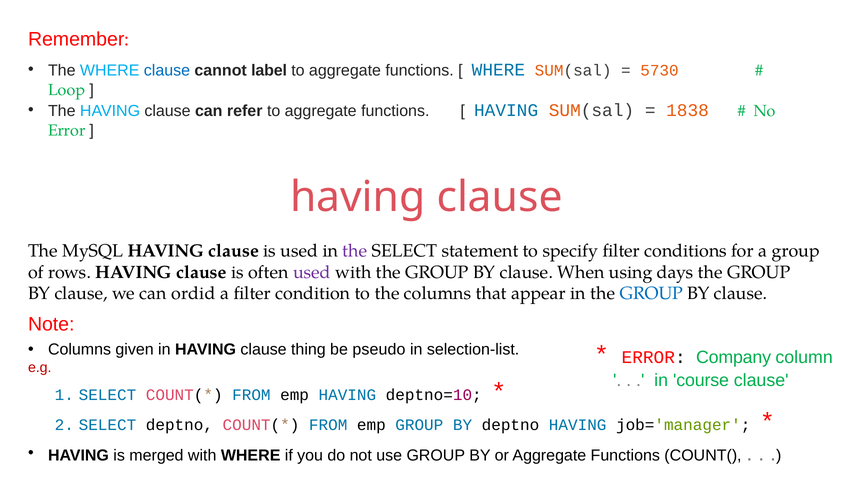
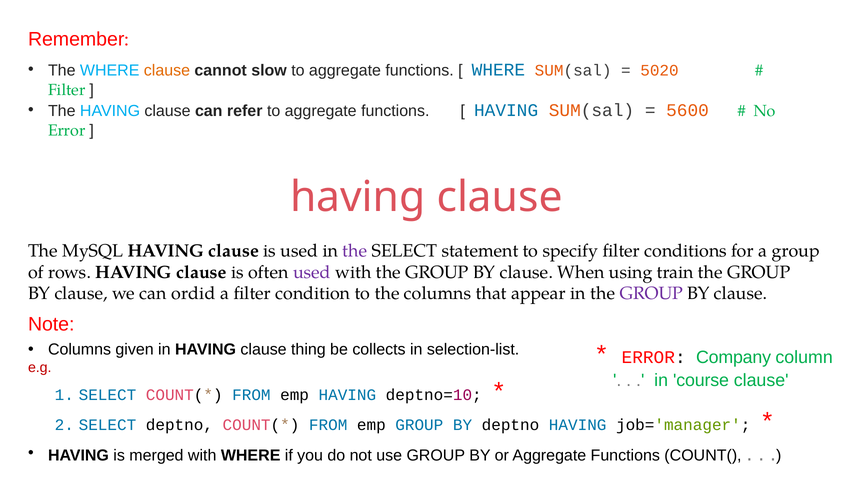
clause colour: blue -> orange (167, 71)
label: label -> slow (269, 71)
5730: 5730 -> 5020 (659, 71)
Loop: Loop -> Filter (67, 90)
1838: 1838 -> 5600 (688, 110)
days: days -> train (675, 272)
GROUP colour: blue -> purple (651, 293)
pseudo: pseudo -> collects (379, 350)
